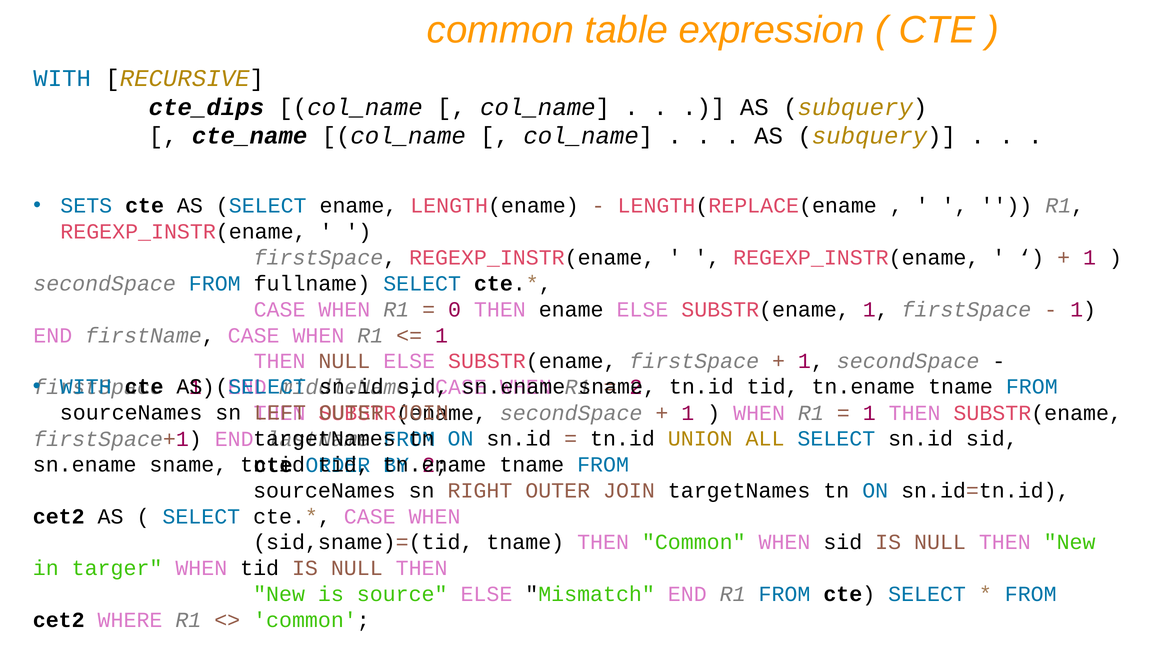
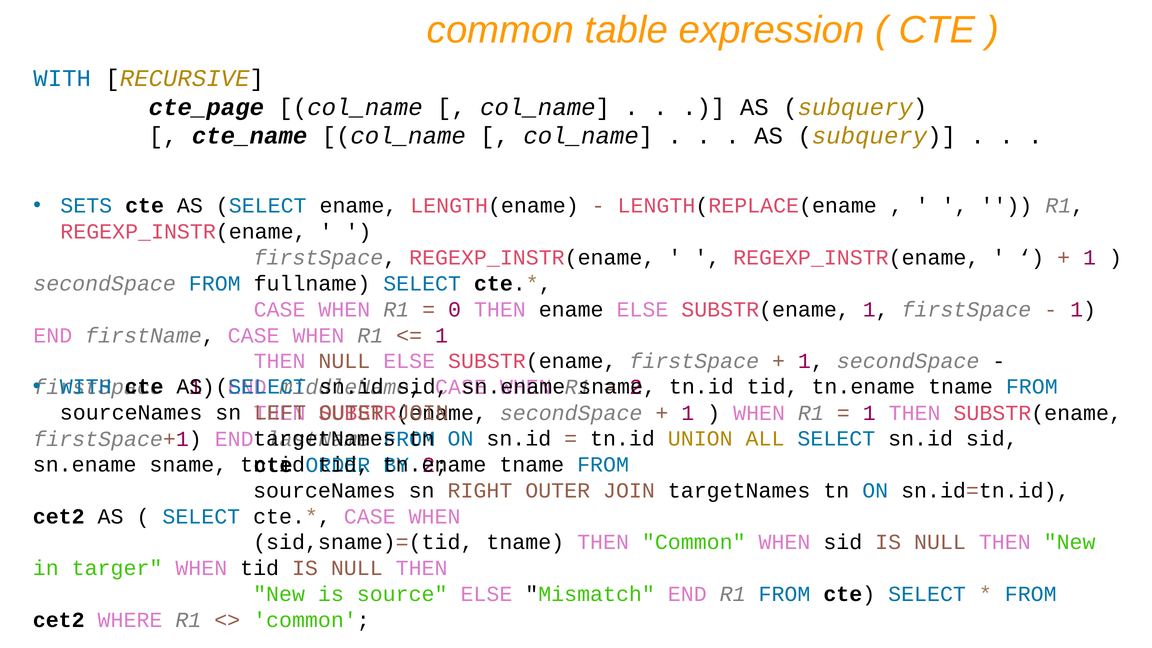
cte_dips: cte_dips -> cte_page (206, 107)
